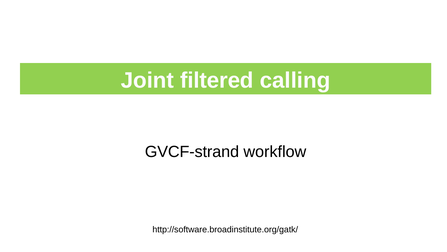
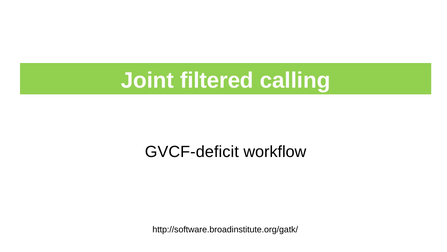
GVCF-strand: GVCF-strand -> GVCF-deficit (192, 152)
